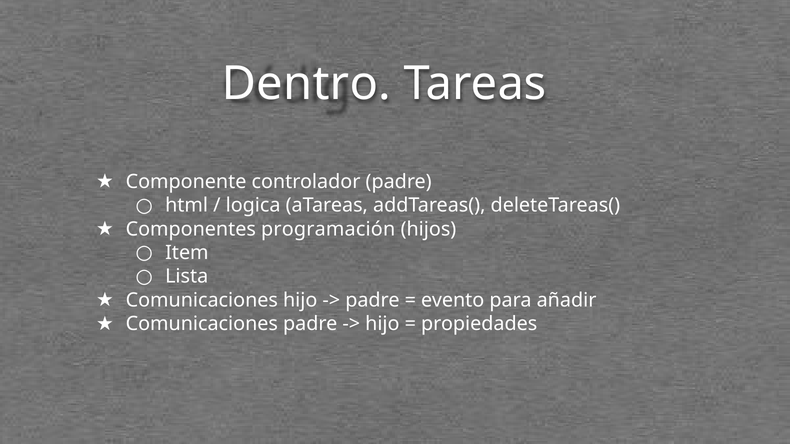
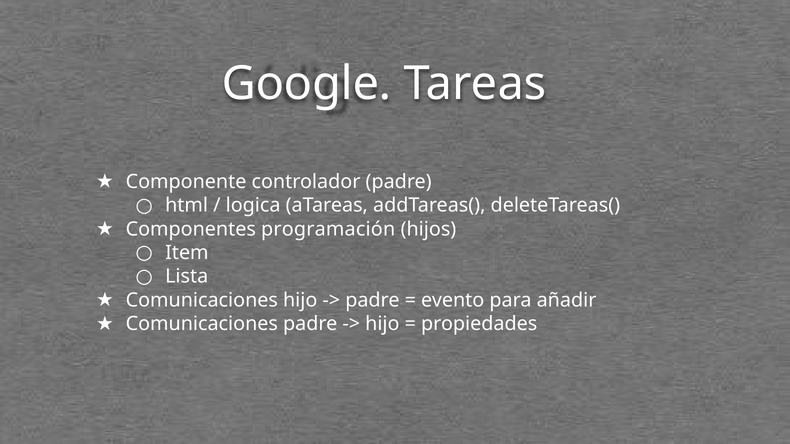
Dentro: Dentro -> Google (307, 84)
